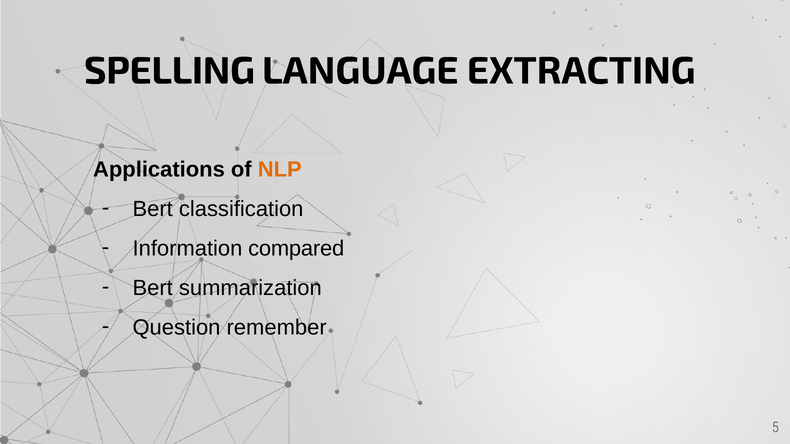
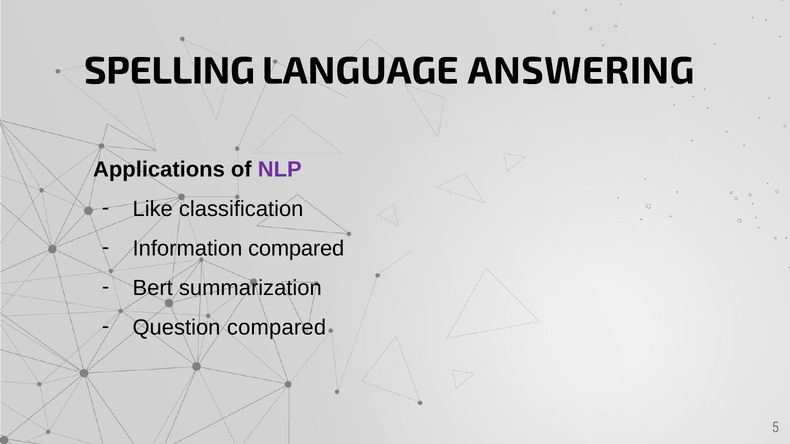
EXTRACTING: EXTRACTING -> ANSWERING (581, 71)
NLP colour: orange -> purple (280, 170)
Bert: Bert -> Like (153, 209)
Question remember: remember -> compared (277, 328)
